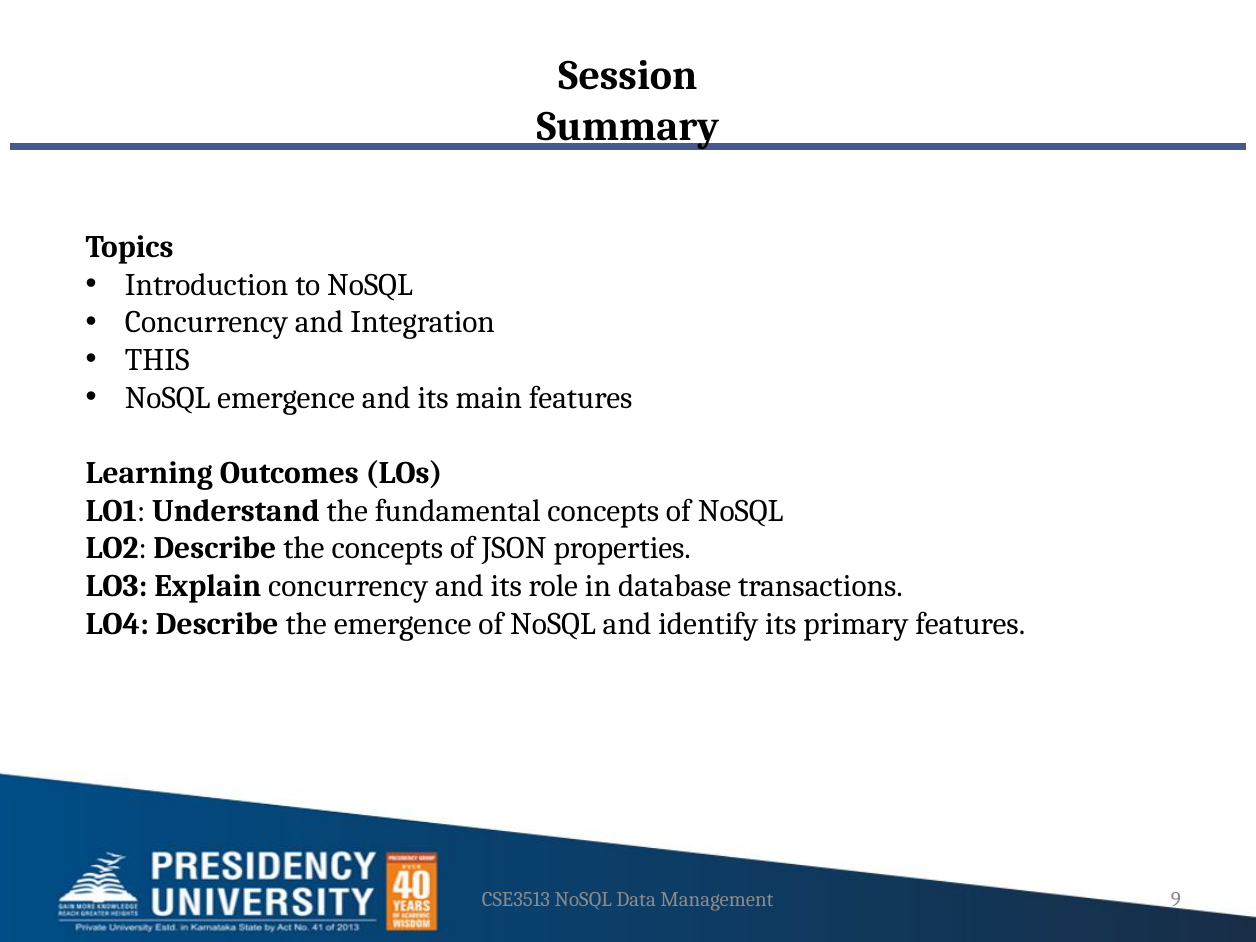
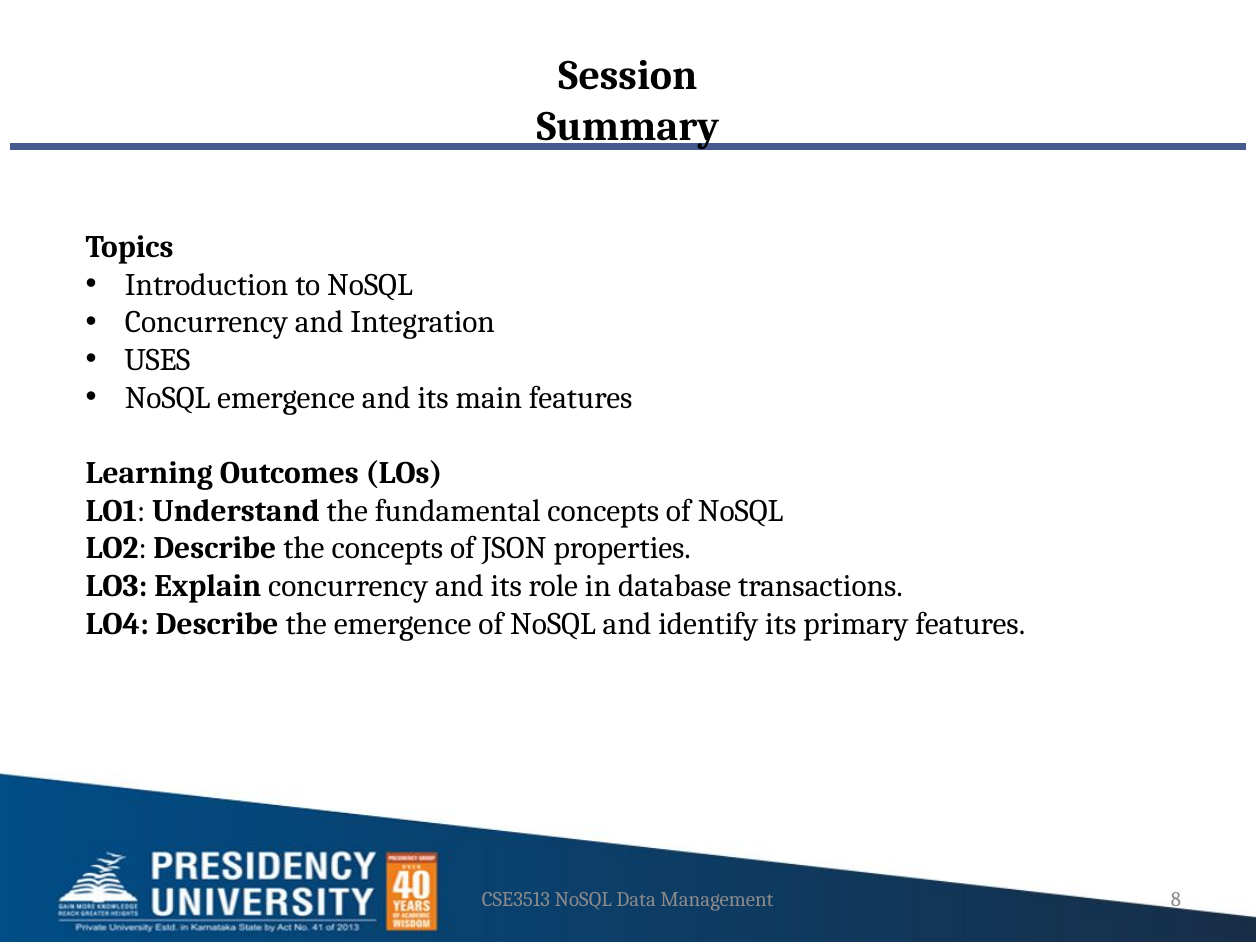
THIS: THIS -> USES (157, 360)
9: 9 -> 8 (1176, 900)
